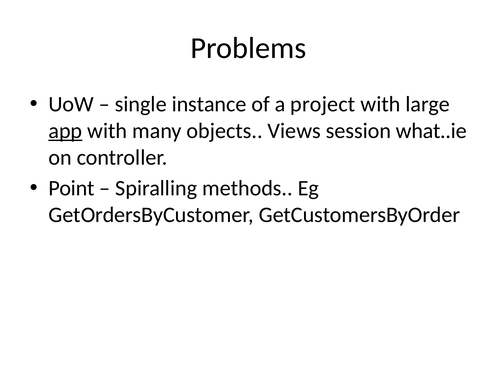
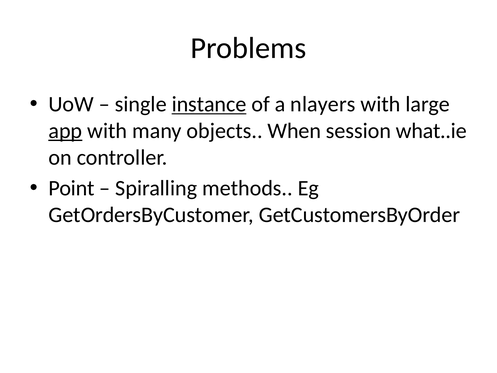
instance underline: none -> present (209, 104)
project: project -> nlayers (323, 104)
Views: Views -> When (294, 131)
